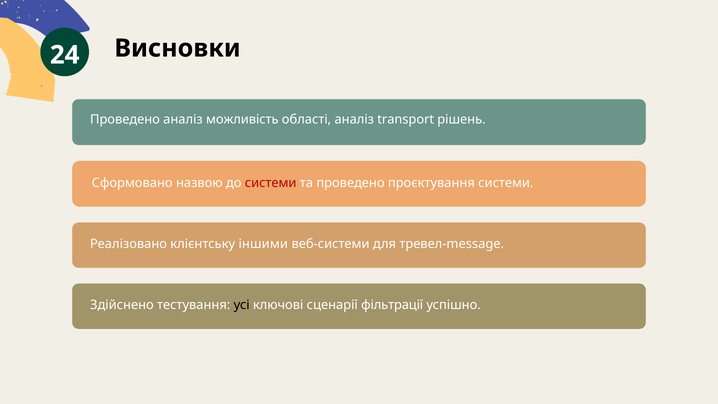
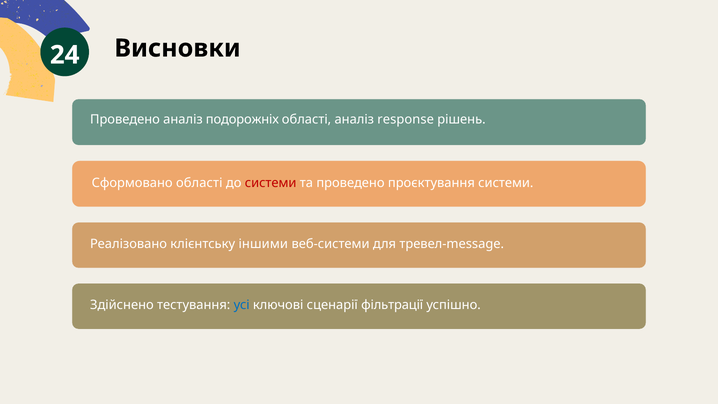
можливість: можливість -> подорожніх (242, 119)
transport: transport -> response (406, 119)
Сформовано назвою: назвою -> області (199, 183)
усі colour: black -> blue (242, 305)
